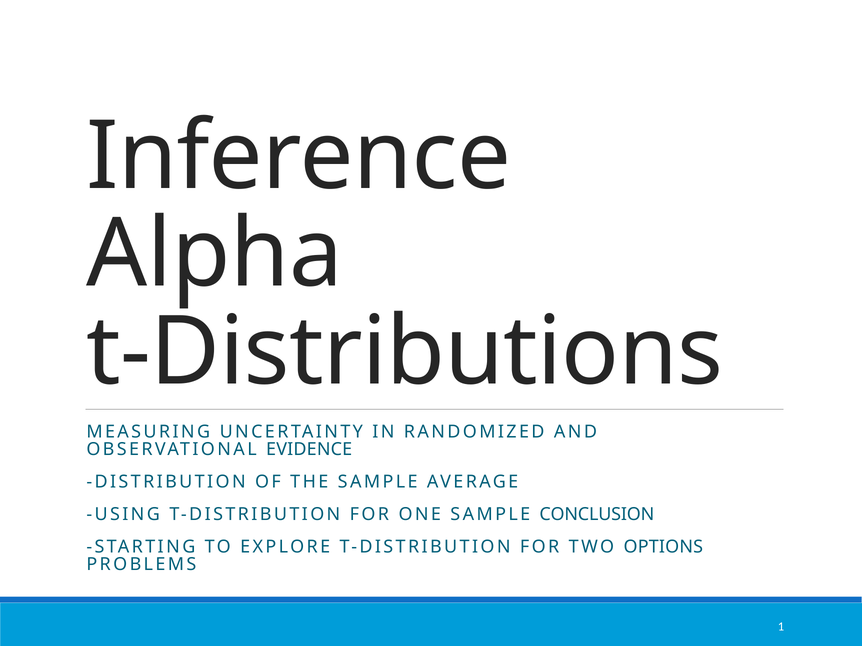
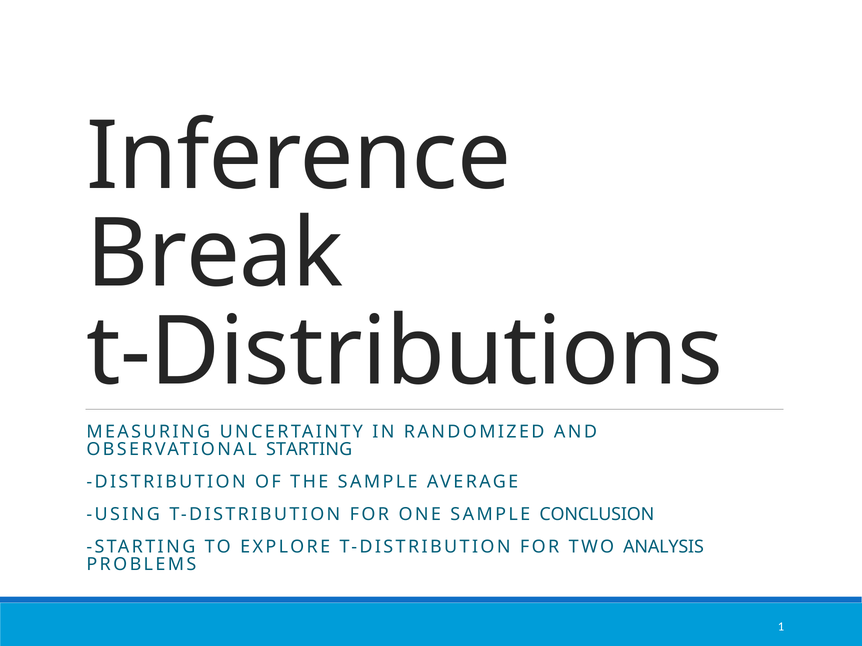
Alpha: Alpha -> Break (215, 255)
OBSERVATIONAL EVIDENCE: EVIDENCE -> STARTING (309, 450)
OPTIONS: OPTIONS -> ANALYSIS (664, 547)
